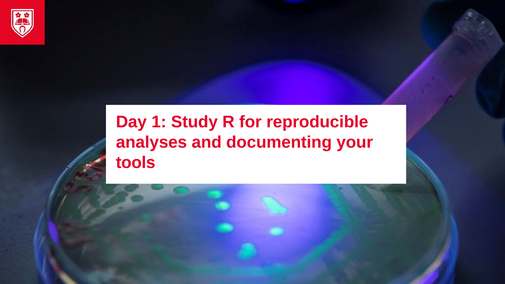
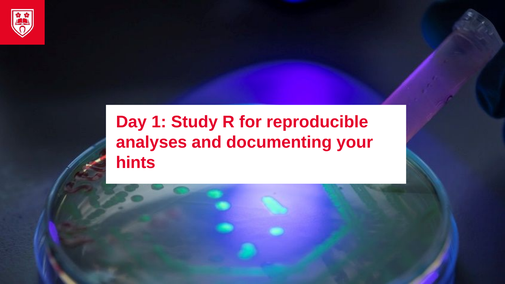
tools: tools -> hints (136, 163)
